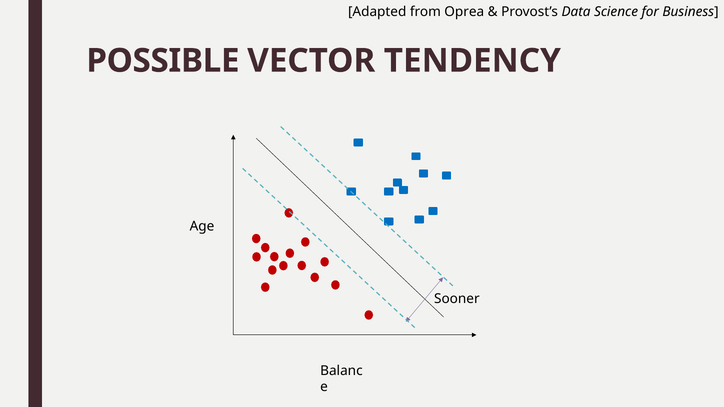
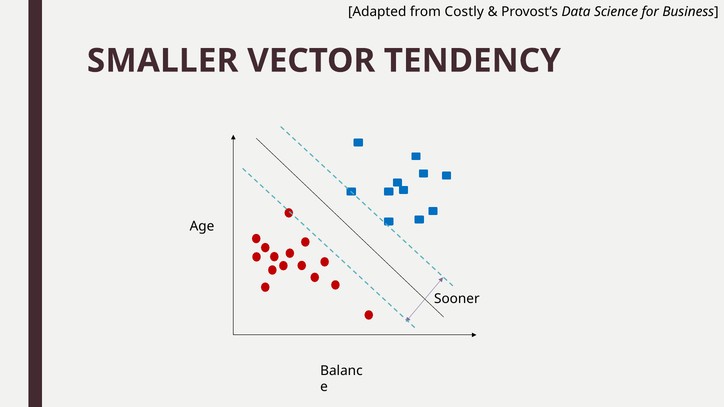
Oprea: Oprea -> Costly (464, 12)
POSSIBLE: POSSIBLE -> SMALLER (163, 61)
